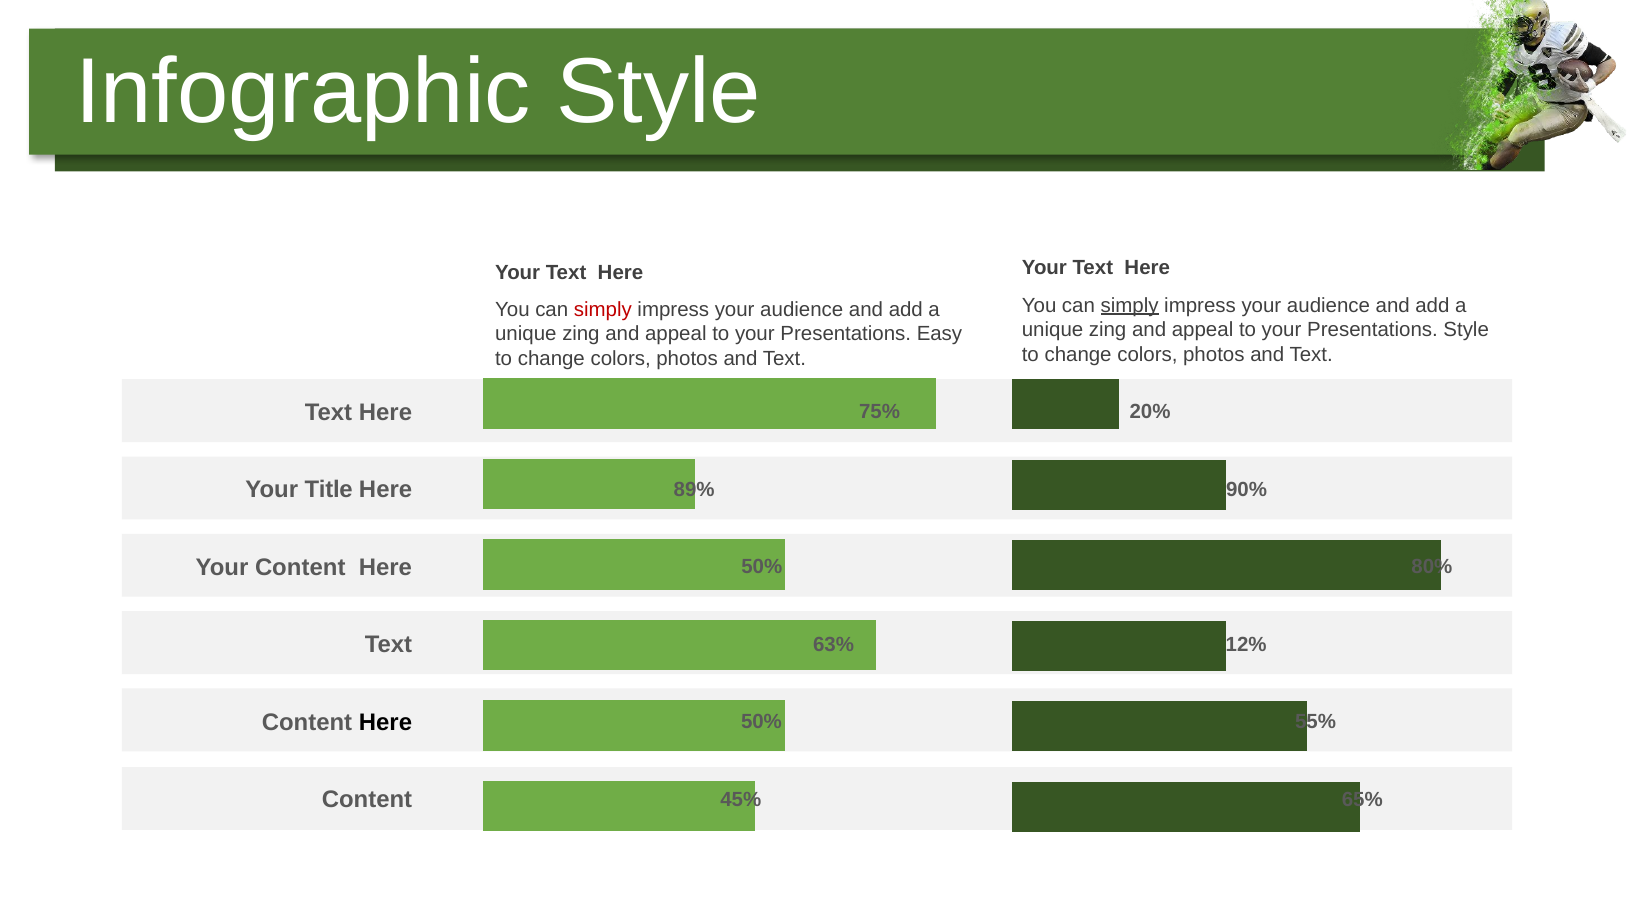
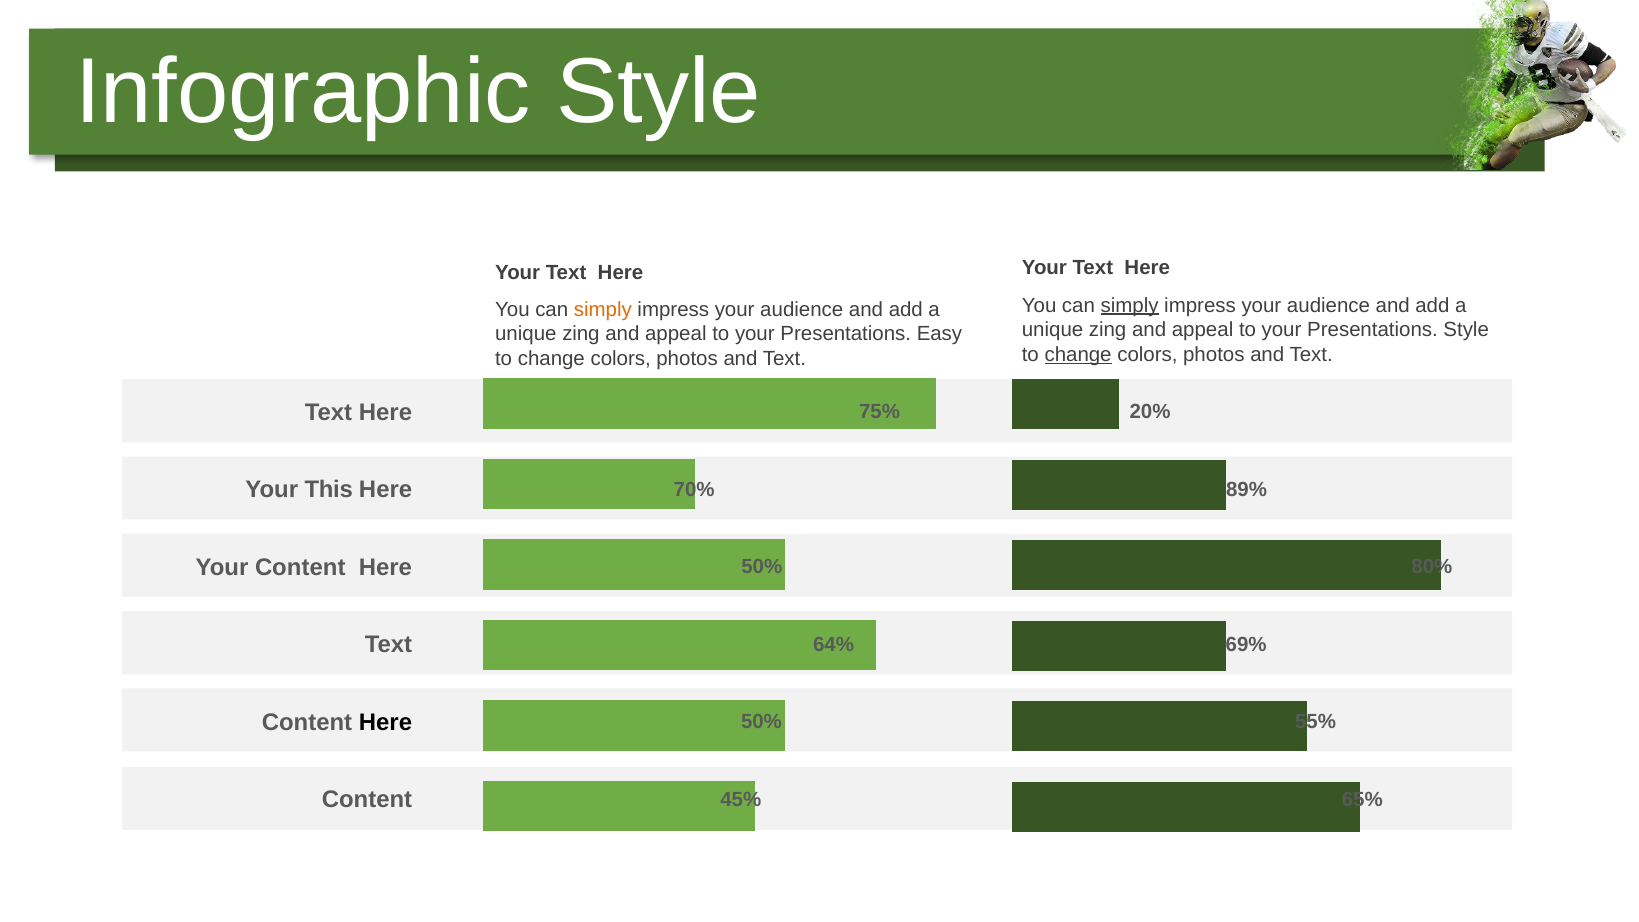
simply colour: red -> orange (603, 310)
change underline: none -> present (1078, 354)
Title: Title -> This (329, 490)
89%: 89% -> 70% (694, 489)
90%: 90% -> 89% (1247, 489)
63%: 63% -> 64% (834, 644)
12%: 12% -> 69% (1246, 644)
